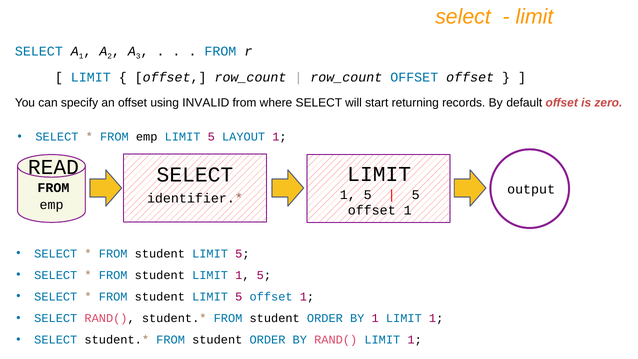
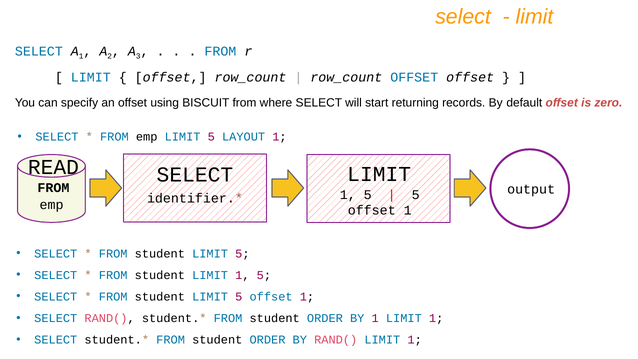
INVALID: INVALID -> BISCUIT (206, 103)
